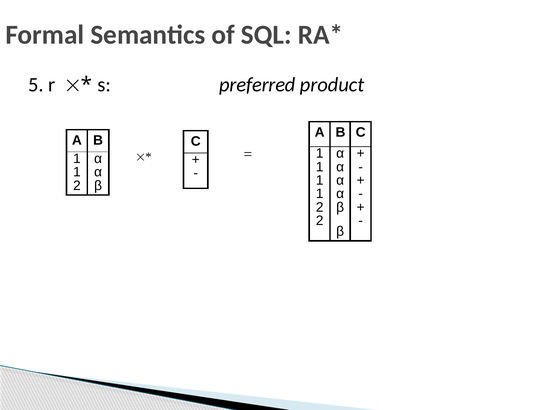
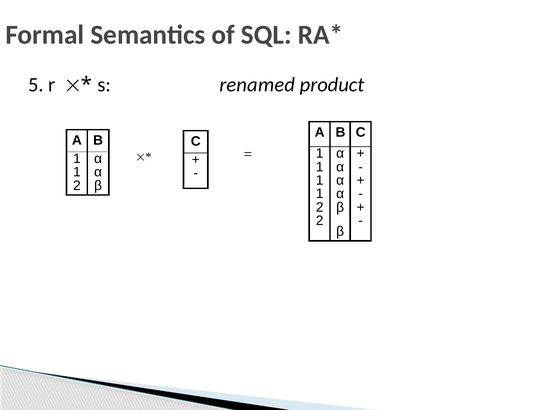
preferred: preferred -> renamed (257, 85)
